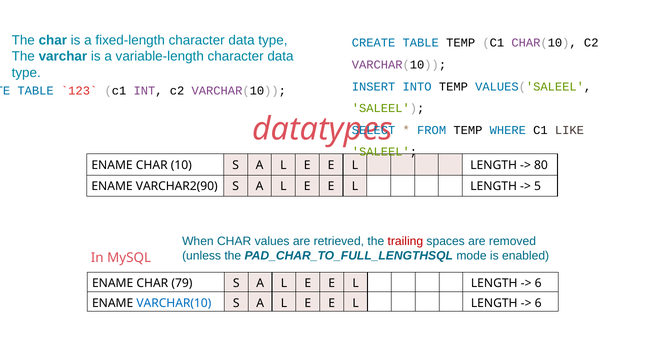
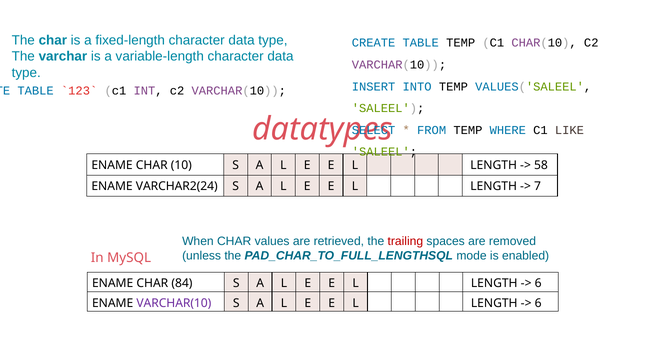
80: 80 -> 58 (541, 165)
VARCHAR2(90: VARCHAR2(90 -> VARCHAR2(24 (177, 186)
5: 5 -> 7 (537, 186)
79: 79 -> 84 (182, 283)
VARCHAR(10 colour: blue -> purple (174, 303)
